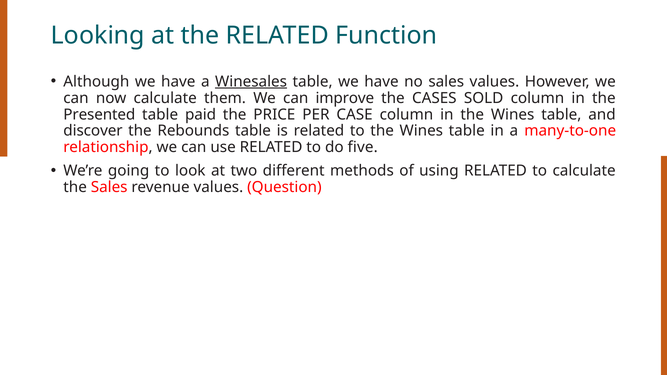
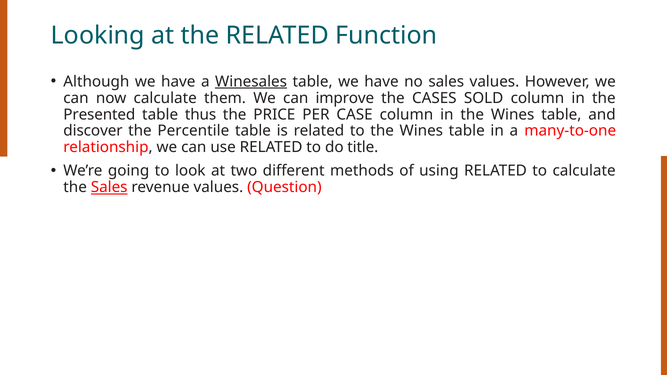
paid: paid -> thus (201, 115)
Rebounds: Rebounds -> Percentile (193, 131)
five: five -> title (363, 147)
Sales underline: none -> present (109, 187)
